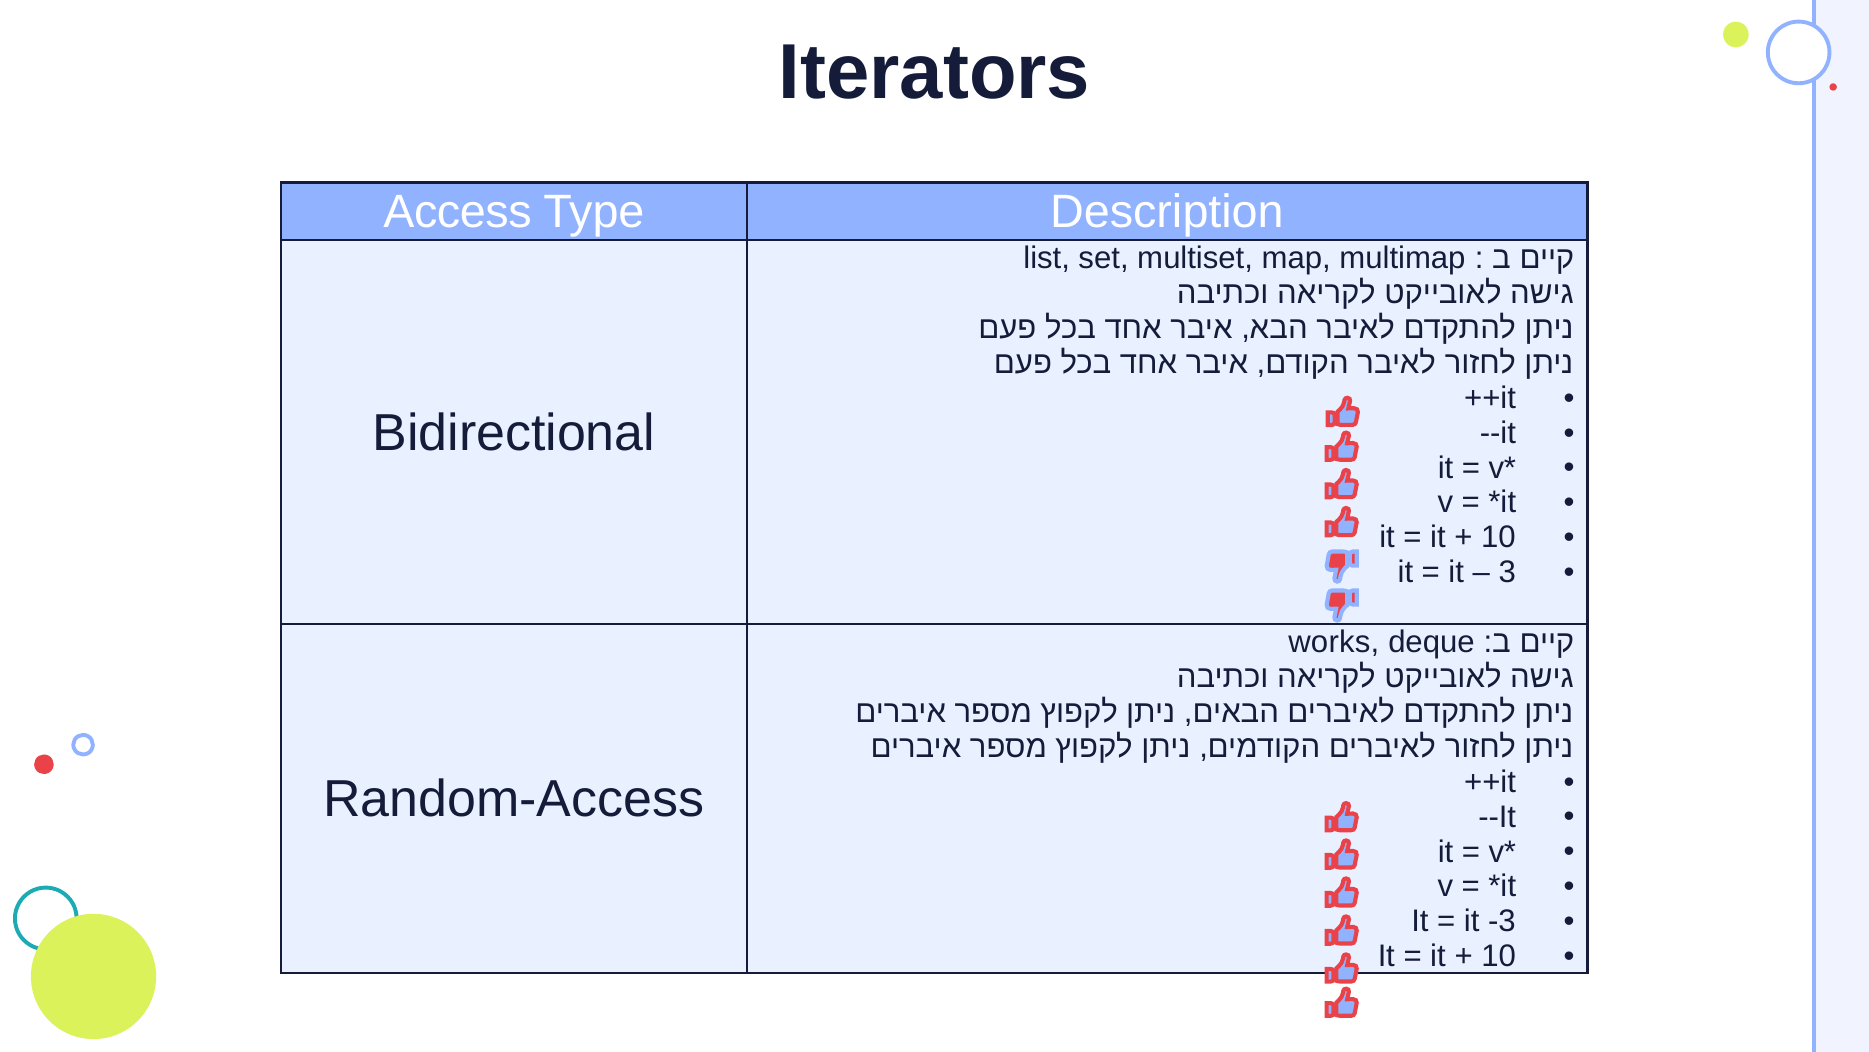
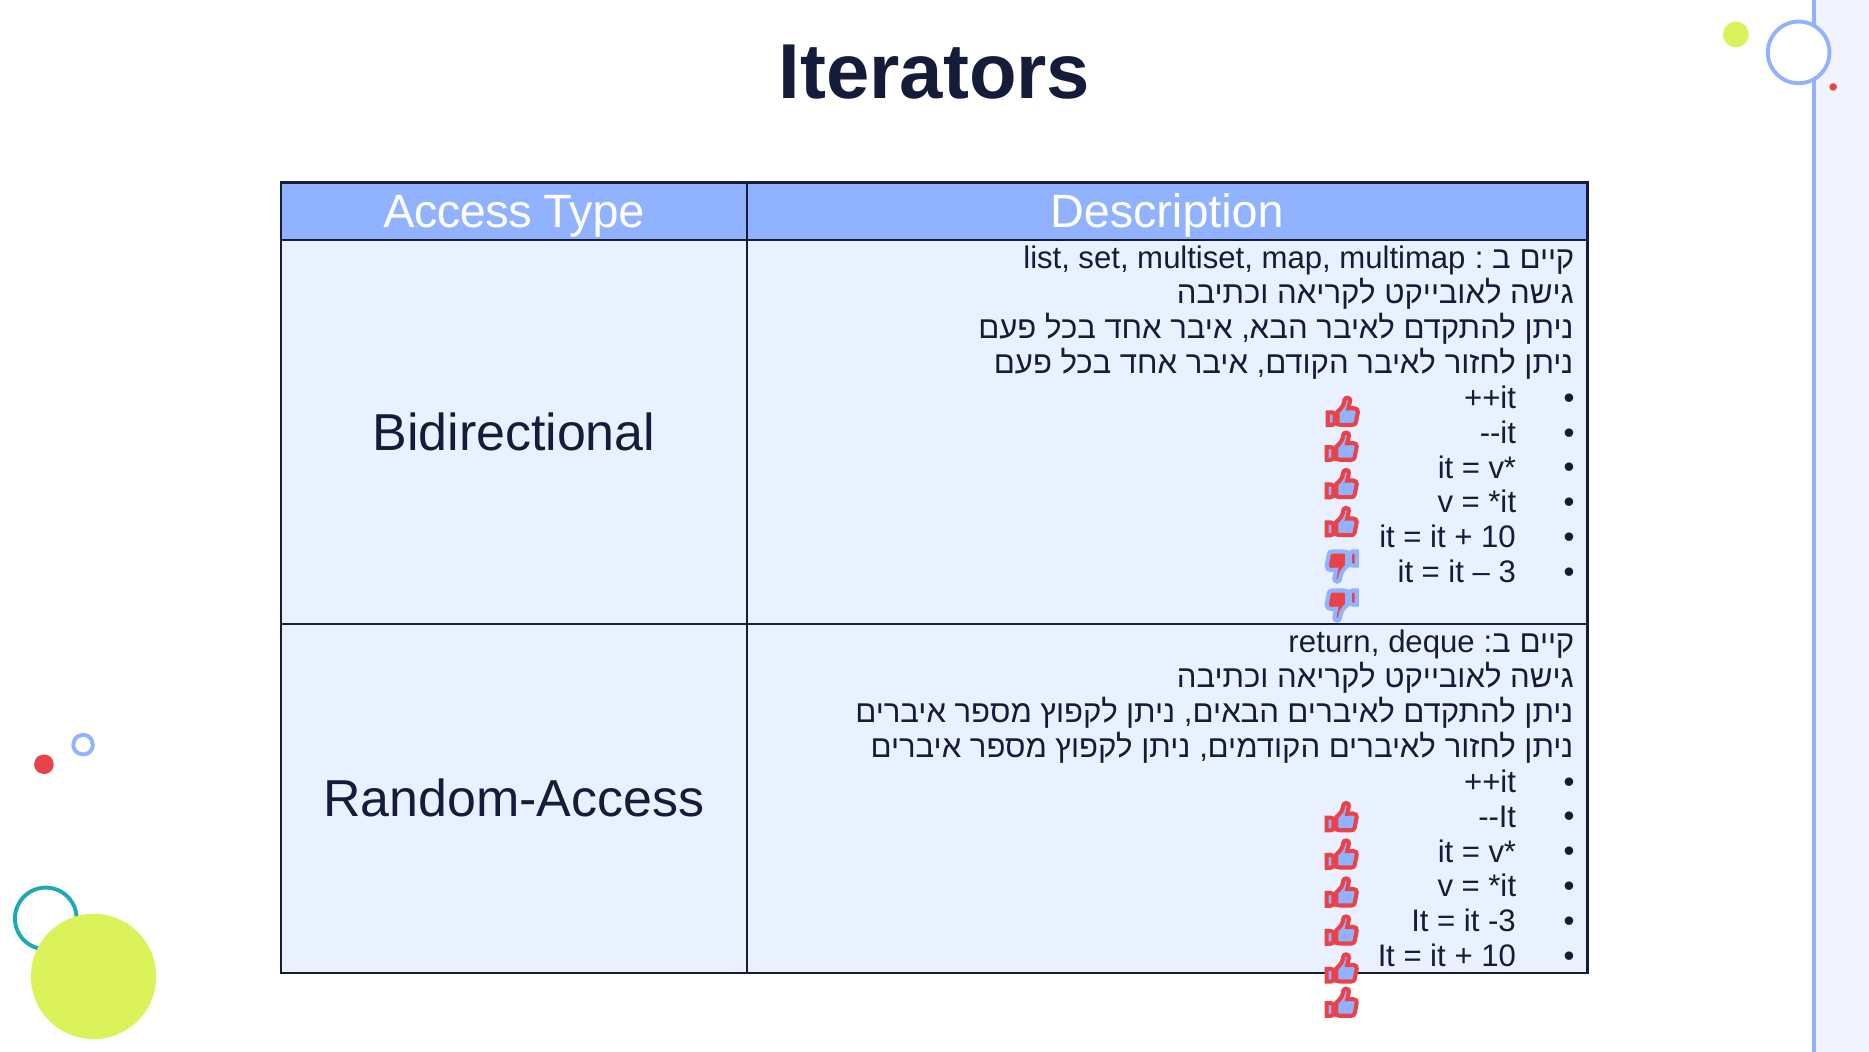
works: works -> return (1334, 642)
